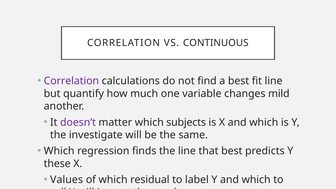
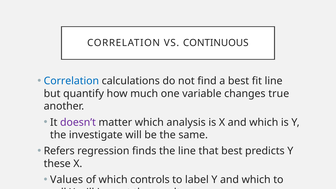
Correlation colour: purple -> blue (71, 81)
mild: mild -> true (279, 94)
subjects: subjects -> analysis (186, 122)
Which: Which -> Refers (59, 151)
residual: residual -> controls (150, 180)
